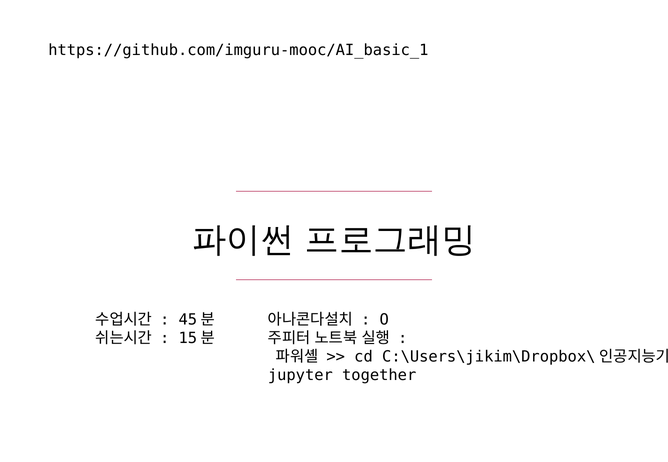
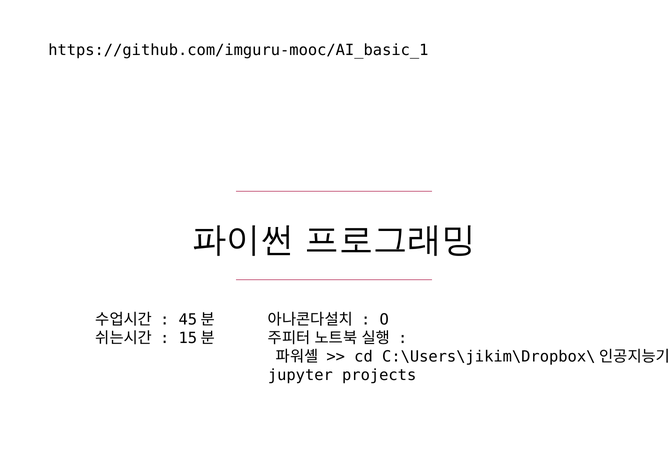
together: together -> projects (379, 375)
